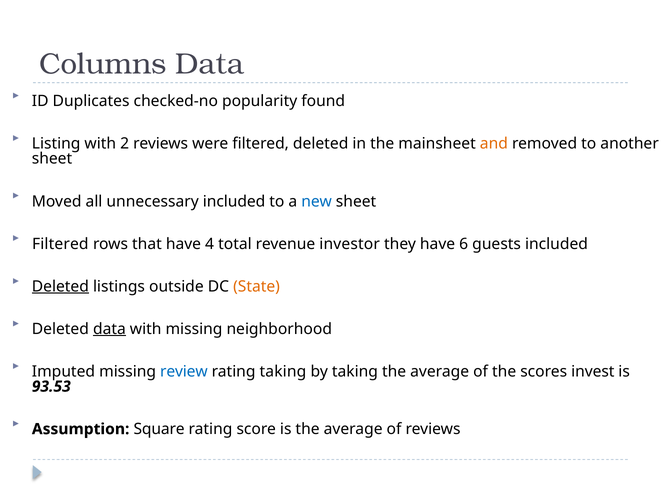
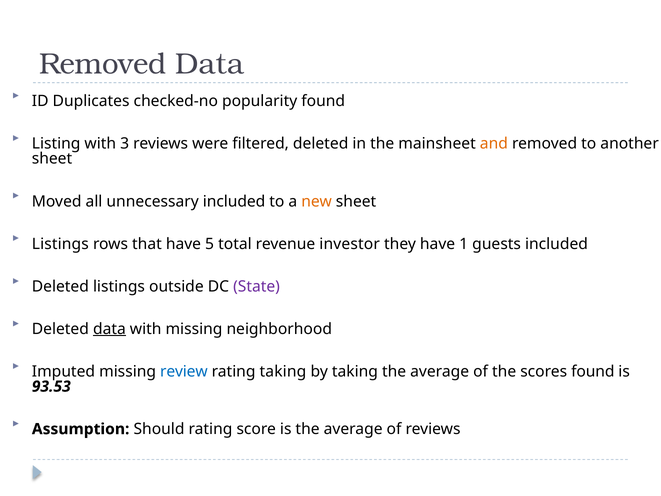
Columns: Columns -> Removed (103, 64)
2: 2 -> 3 (125, 144)
new colour: blue -> orange (317, 201)
Filtered: Filtered -> Listings (60, 244)
4: 4 -> 5 (210, 244)
6: 6 -> 1 (464, 244)
Deleted underline: present -> none (60, 286)
State colour: orange -> purple (257, 286)
scores invest: invest -> found (593, 371)
Square: Square -> Should (159, 429)
